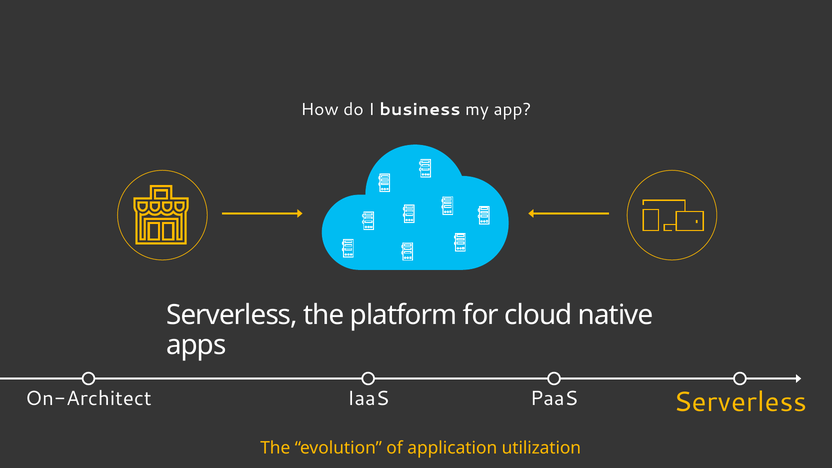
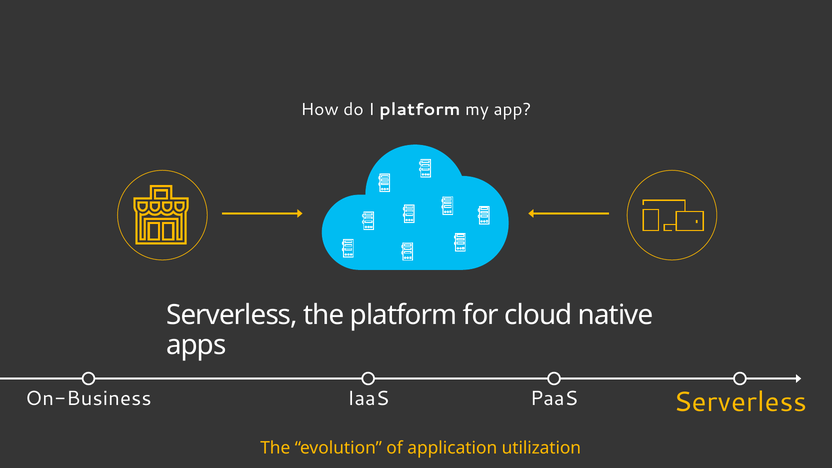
I business: business -> platform (420, 109)
On-Architect: On-Architect -> On-Business (88, 398)
